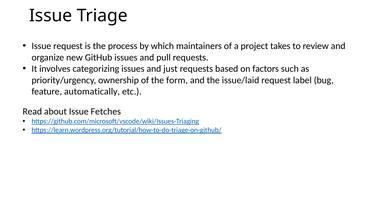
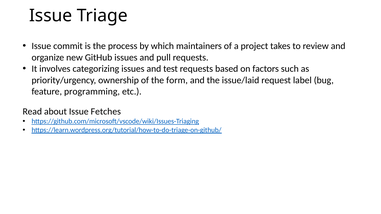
Issue request: request -> commit (68, 46)
just: just -> test (171, 69)
automatically: automatically -> programming (92, 92)
